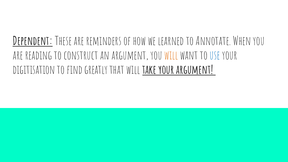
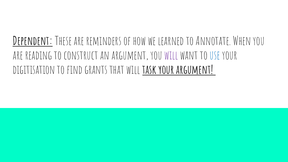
will colour: orange -> purple (171, 56)
greatly: greatly -> grants (96, 70)
take: take -> task (149, 70)
